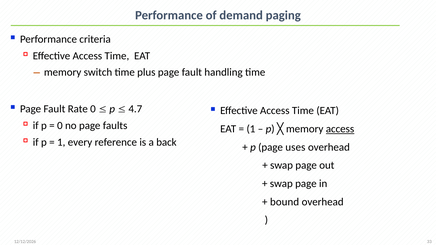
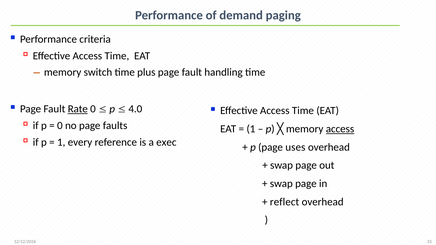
Rate underline: none -> present (78, 109)
4.7: 4.7 -> 4.0 (135, 109)
back: back -> exec (166, 142)
bound: bound -> reflect (285, 202)
